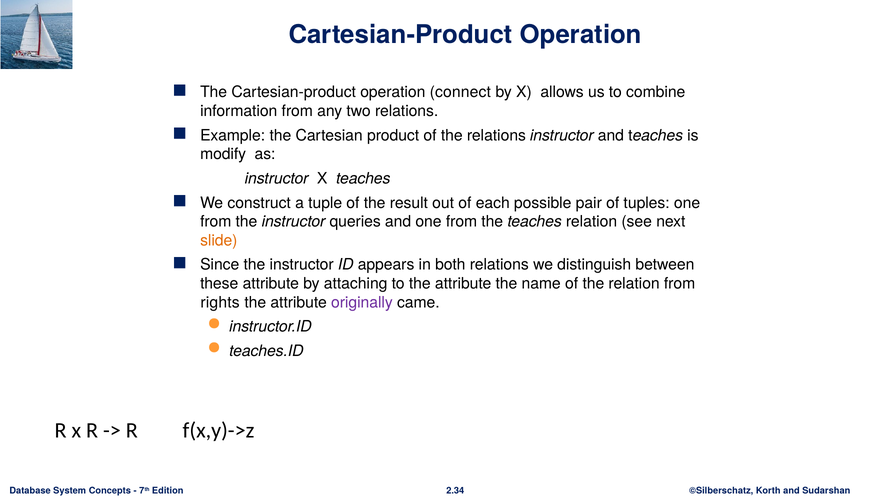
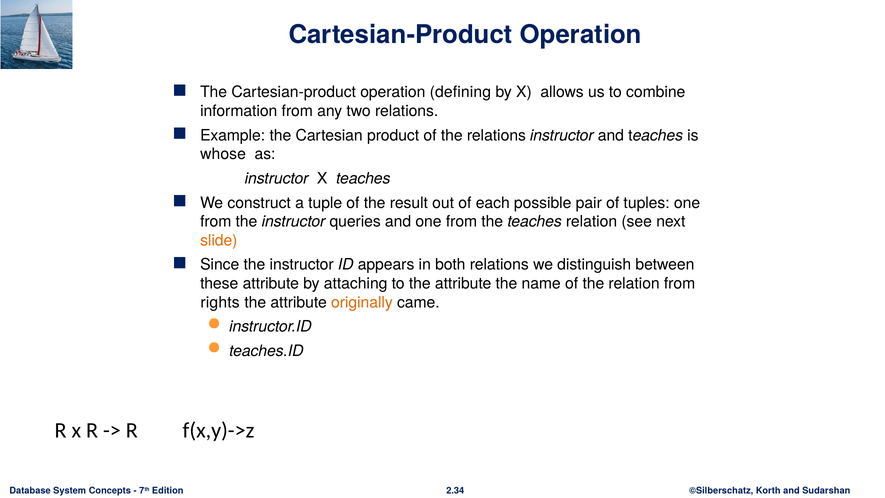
connect: connect -> defining (460, 92)
modify: modify -> whose (223, 154)
originally colour: purple -> orange (362, 302)
